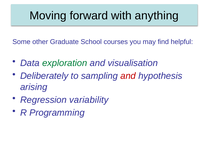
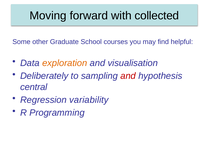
anything: anything -> collected (157, 16)
exploration colour: green -> orange (65, 63)
arising: arising -> central (34, 87)
